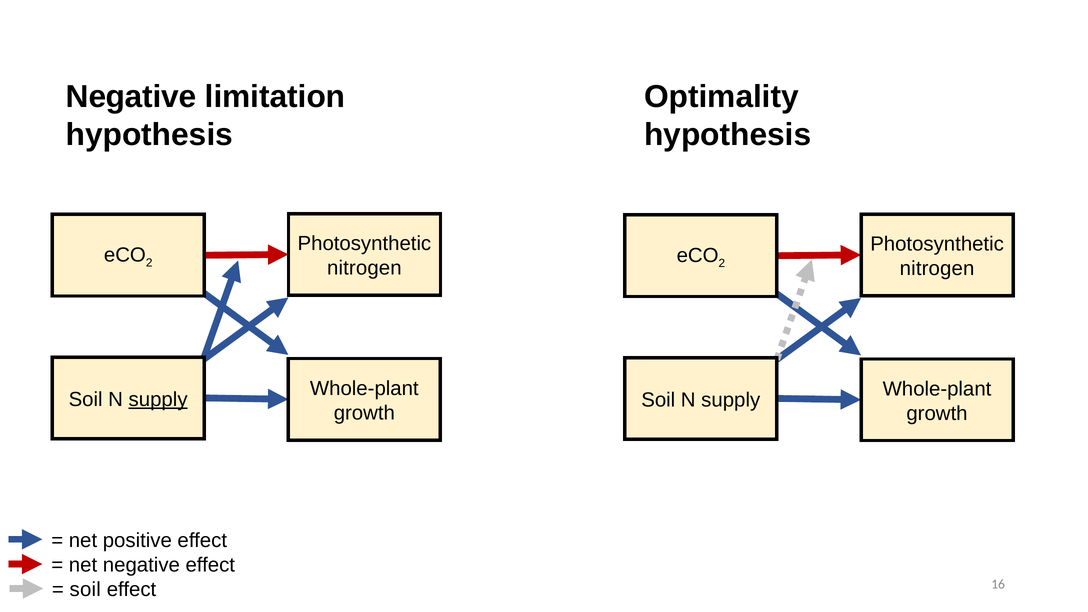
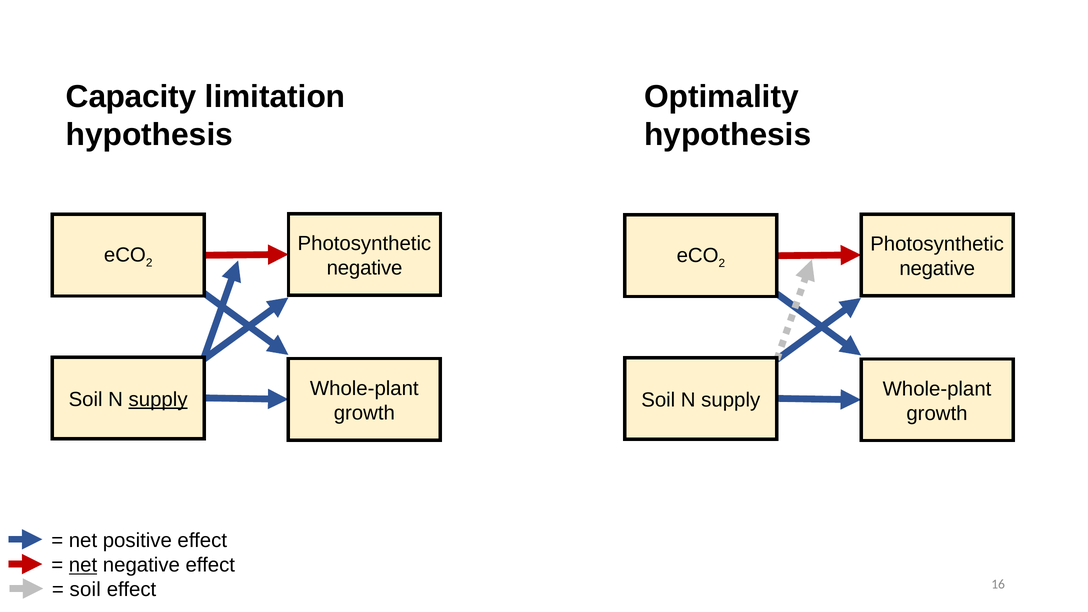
Negative: Negative -> Capacity (131, 97)
nitrogen: nitrogen -> negative (365, 268)
nitrogen: nitrogen -> negative (937, 269)
net underline: none -> present (83, 565)
